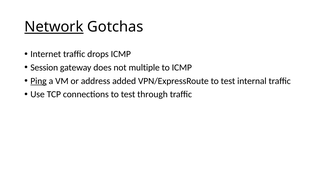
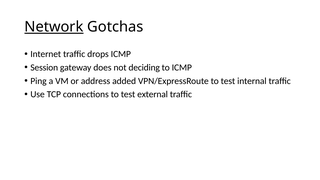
multiple: multiple -> deciding (144, 68)
Ping underline: present -> none (39, 81)
through: through -> external (153, 94)
